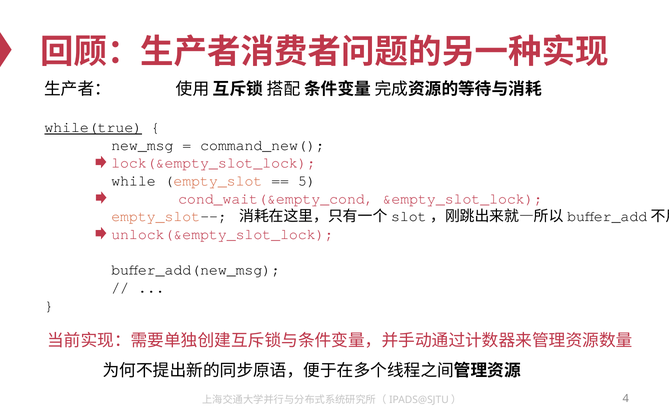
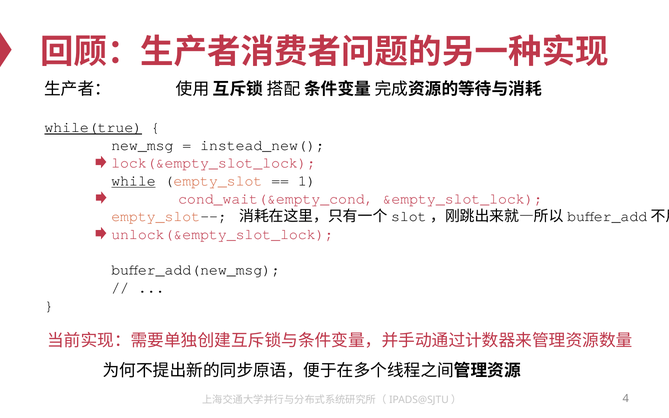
command_new(: command_new( -> instead_new( (262, 145)
while underline: none -> present (134, 181)
5: 5 -> 1 (307, 181)
